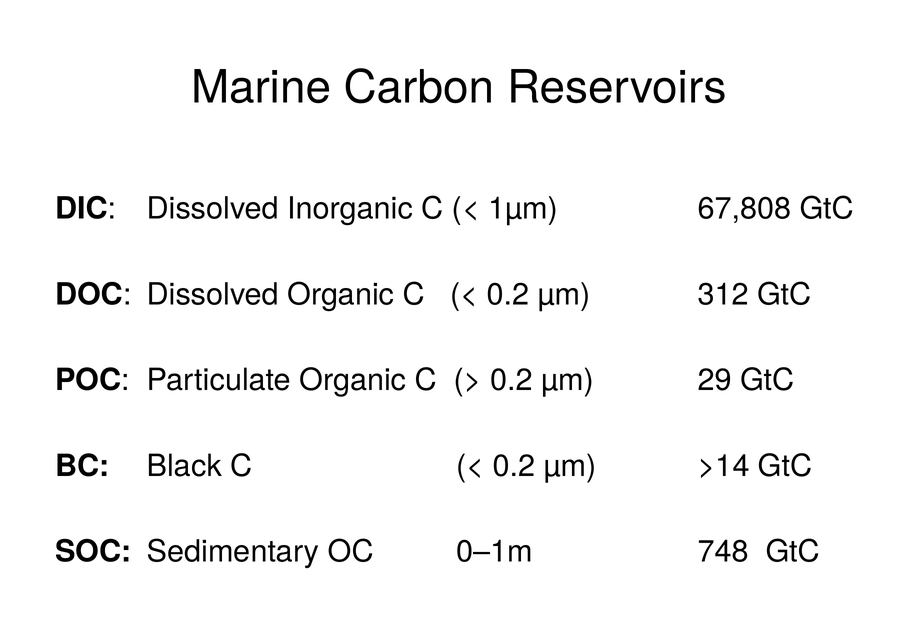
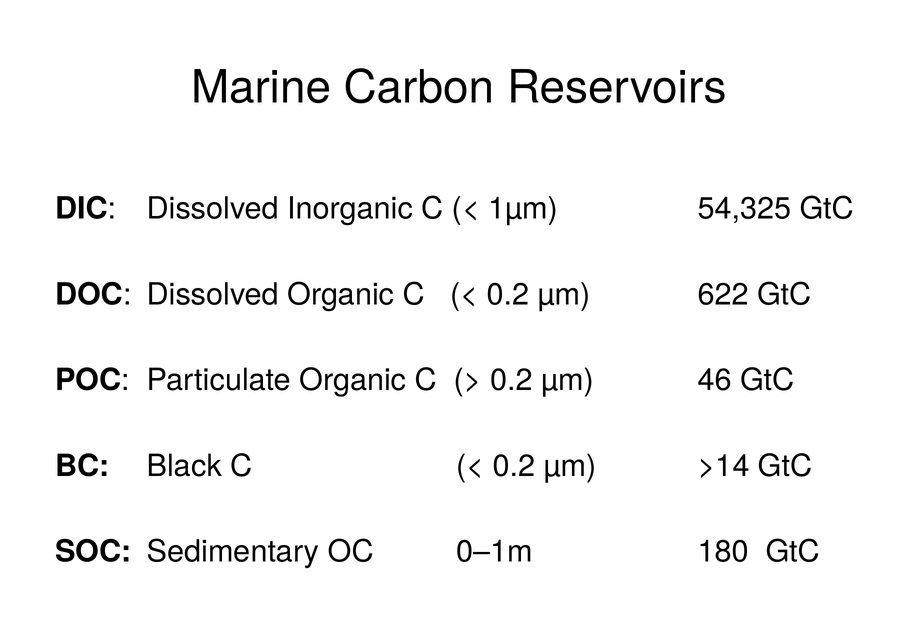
67,808: 67,808 -> 54,325 (744, 209)
312: 312 -> 622 (723, 294)
29: 29 -> 46 (715, 380)
748: 748 -> 180 (723, 551)
